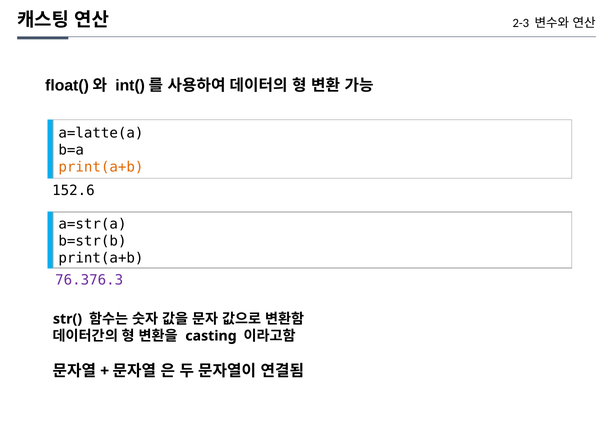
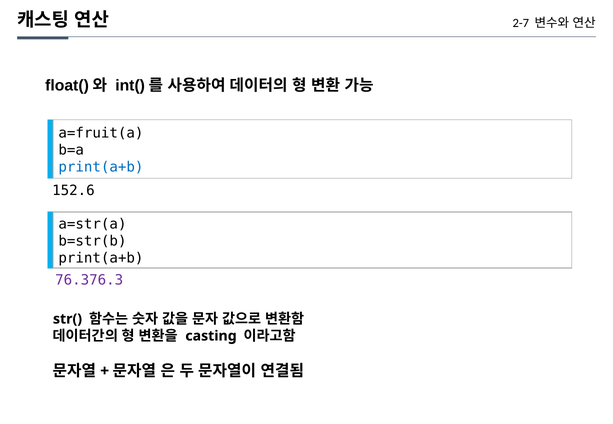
2-3: 2-3 -> 2-7 (521, 23)
a=latte(a: a=latte(a -> a=fruit(a (101, 133)
print(a+b colour: orange -> blue (101, 167)
